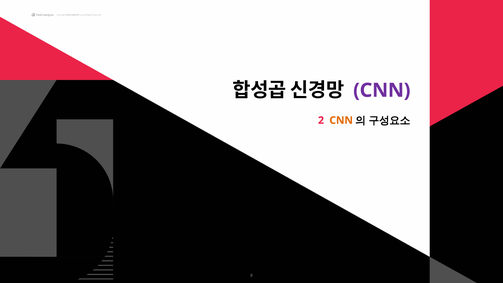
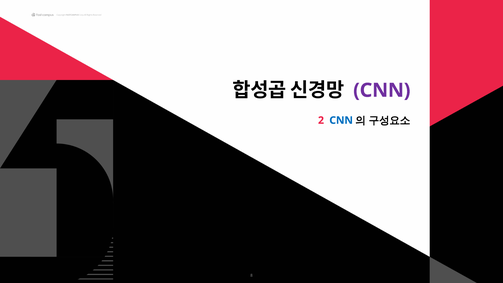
CNN colour: orange -> blue (341, 120)
